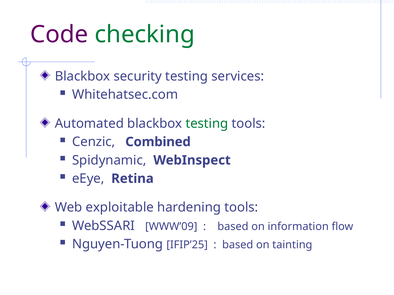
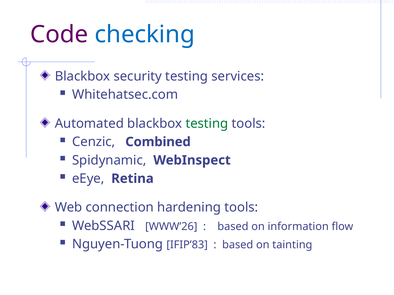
checking colour: green -> blue (145, 35)
exploitable: exploitable -> connection (120, 208)
WWW’09: WWW’09 -> WWW’26 (171, 227)
IFIP’25: IFIP’25 -> IFIP’83 (187, 245)
